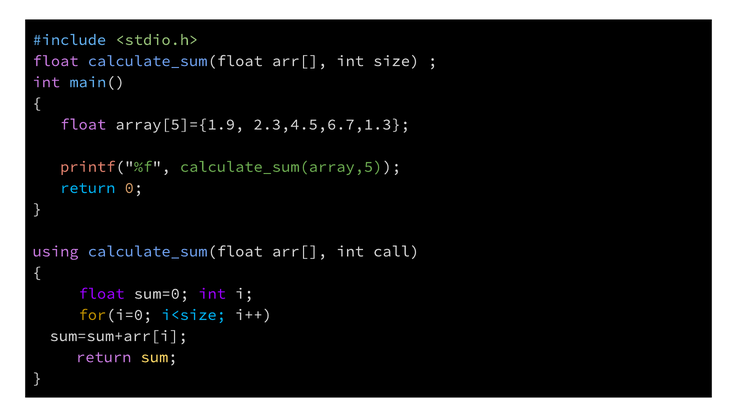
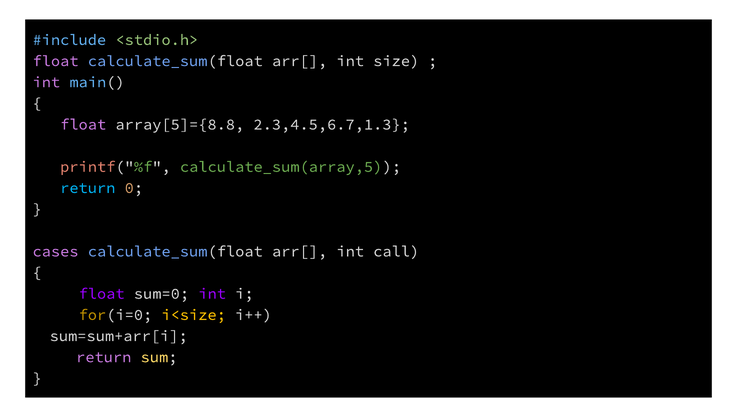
array[5]={1.9: array[5]={1.9 -> array[5]={8.8 (180, 125)
using: using -> cases (56, 252)
i<size colour: light blue -> yellow (194, 315)
